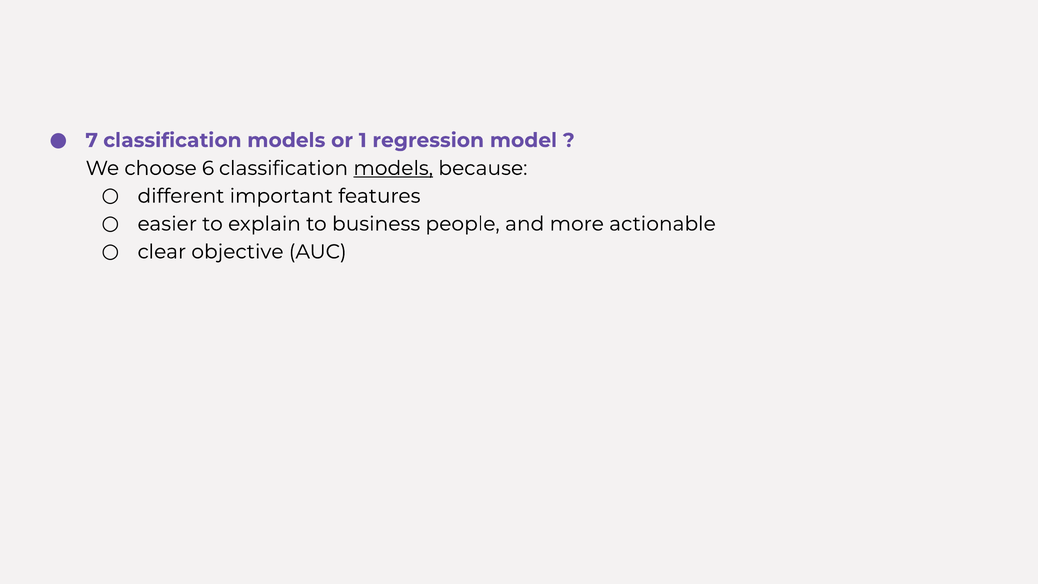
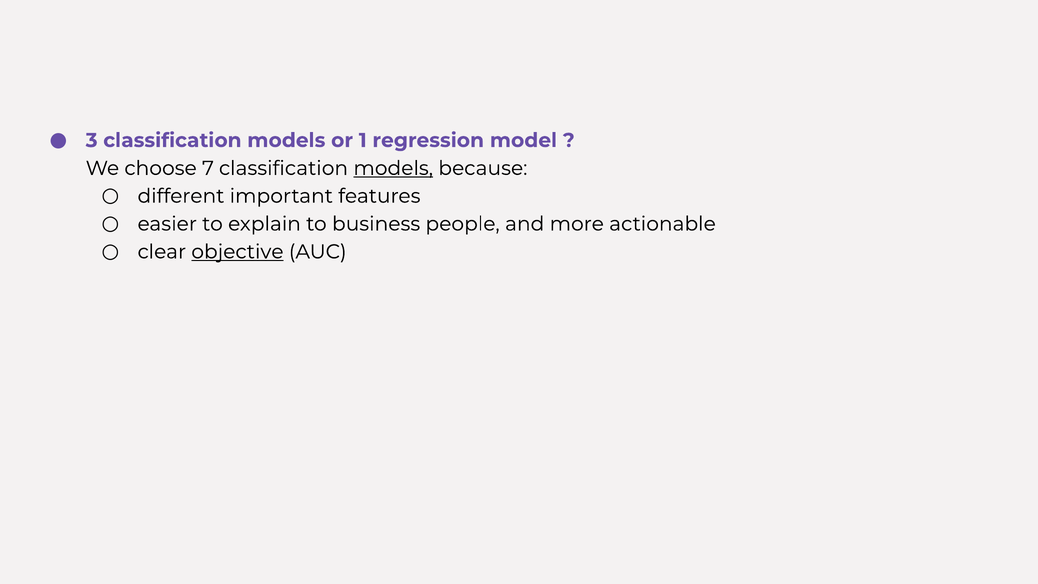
7: 7 -> 3 (92, 140)
6: 6 -> 7 (208, 168)
objective underline: none -> present (237, 252)
